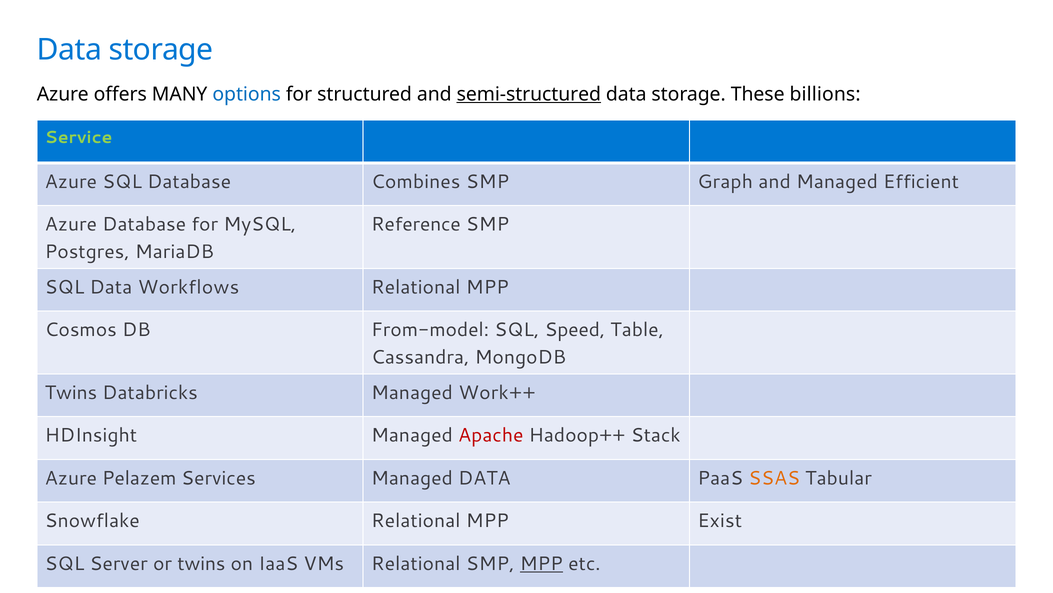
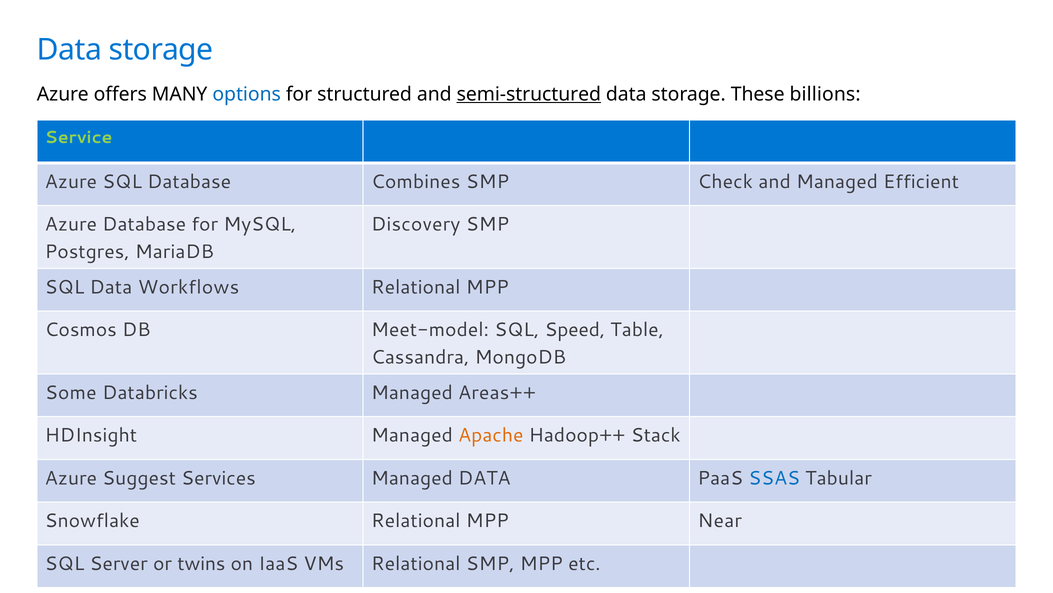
Graph: Graph -> Check (725, 181)
Reference: Reference -> Discovery (416, 224)
From-model: From-model -> Meet-model (430, 330)
Twins: Twins -> Some (71, 392)
Work++: Work++ -> Areas++ (497, 392)
Apache colour: red -> orange (491, 435)
Pelazem: Pelazem -> Suggest (139, 478)
SSAS colour: orange -> blue (774, 478)
Exist: Exist -> Near (720, 520)
MPP underline: present -> none (541, 563)
